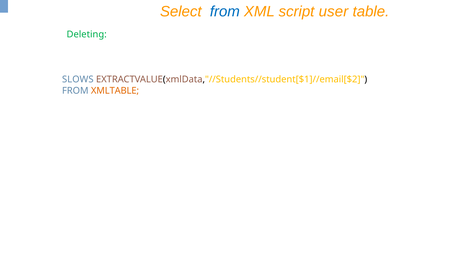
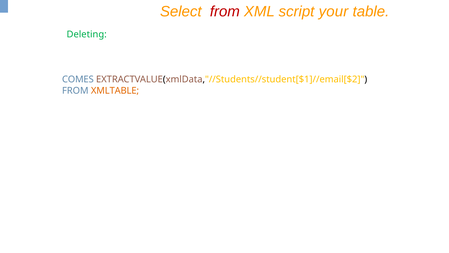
from colour: blue -> red (225, 12)
user: user -> your (333, 12)
SLOWS: SLOWS -> COMES (78, 79)
